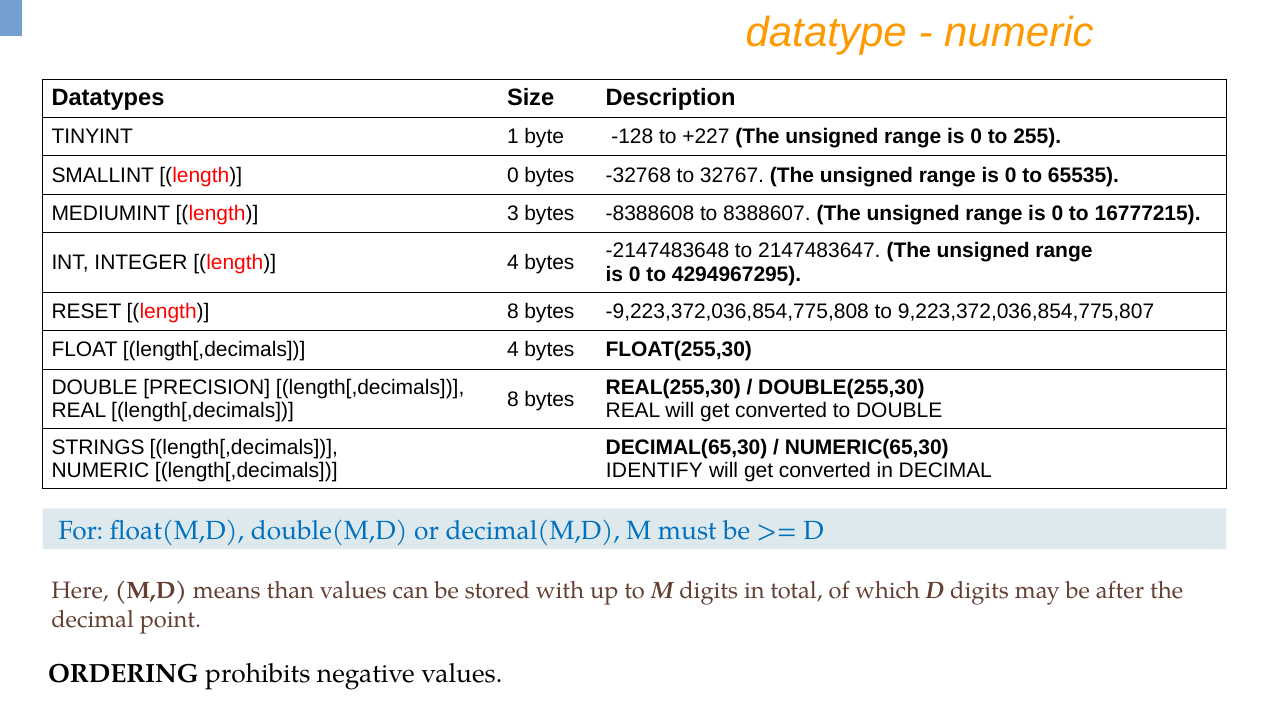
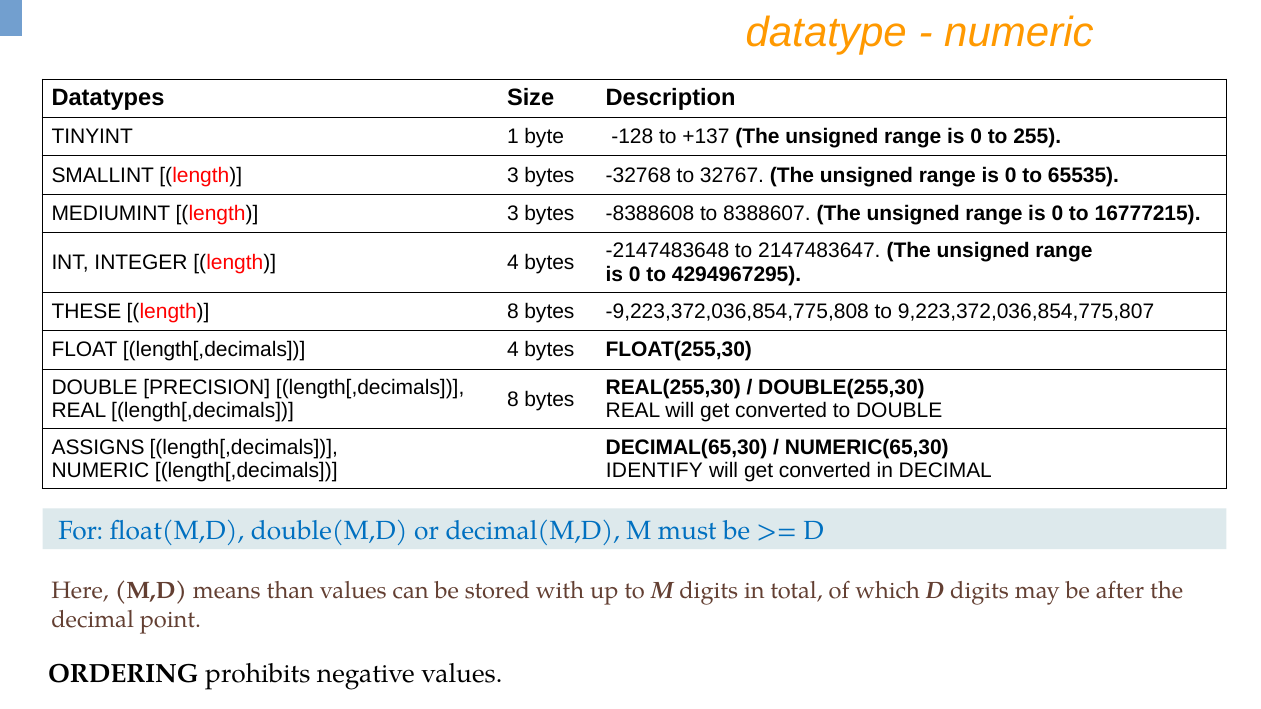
+227: +227 -> +137 (706, 137)
SMALLINT length 0: 0 -> 3 (513, 175)
RESET: RESET -> THESE (86, 312)
STRINGS: STRINGS -> ASSIGNS (98, 448)
